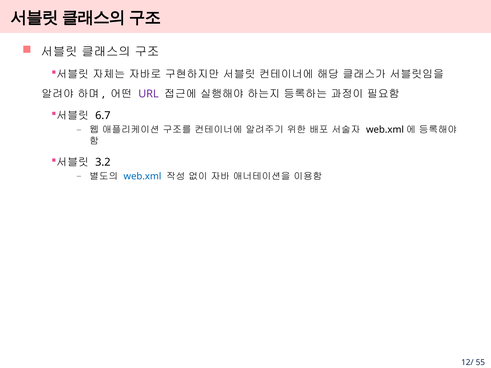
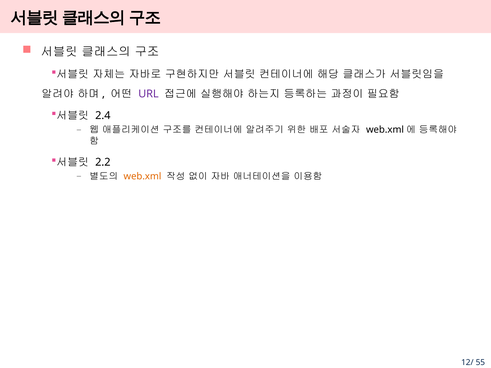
6.7: 6.7 -> 2.4 (103, 116)
3.2: 3.2 -> 2.2 (103, 162)
web.xml colour: blue -> orange (142, 176)
